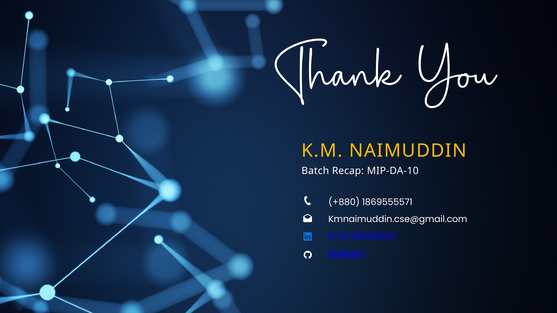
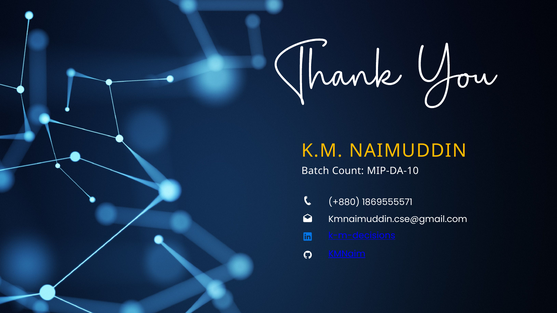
Recap: Recap -> Count (348, 171)
